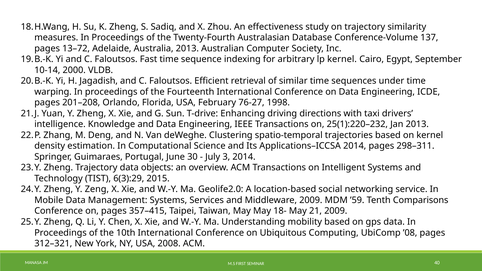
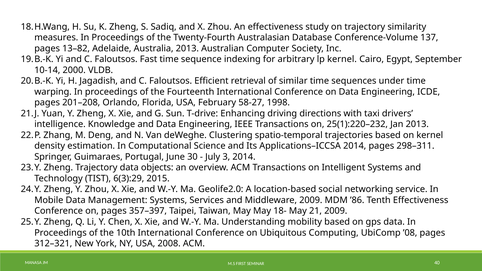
13–72: 13–72 -> 13–82 (76, 48)
76-27: 76-27 -> 58-27 (251, 103)
Y Zeng: Zeng -> Zhou (97, 189)
’59: ’59 -> ’86 (357, 200)
Tenth Comparisons: Comparisons -> Effectiveness (421, 200)
357–415: 357–415 -> 357–397 (148, 211)
